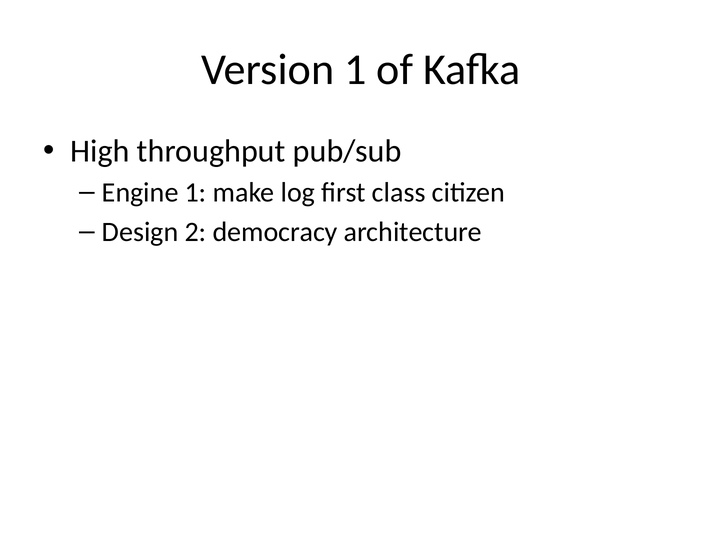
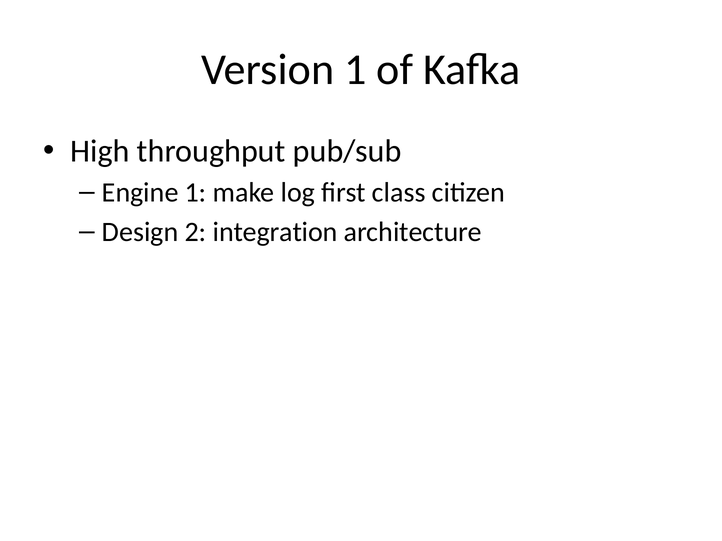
democracy: democracy -> integration (275, 232)
